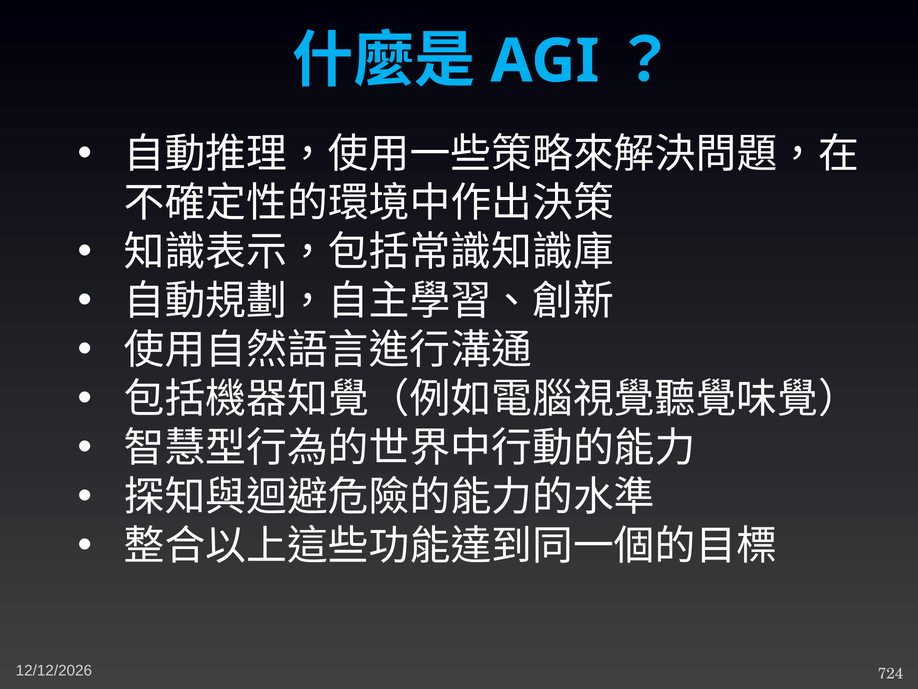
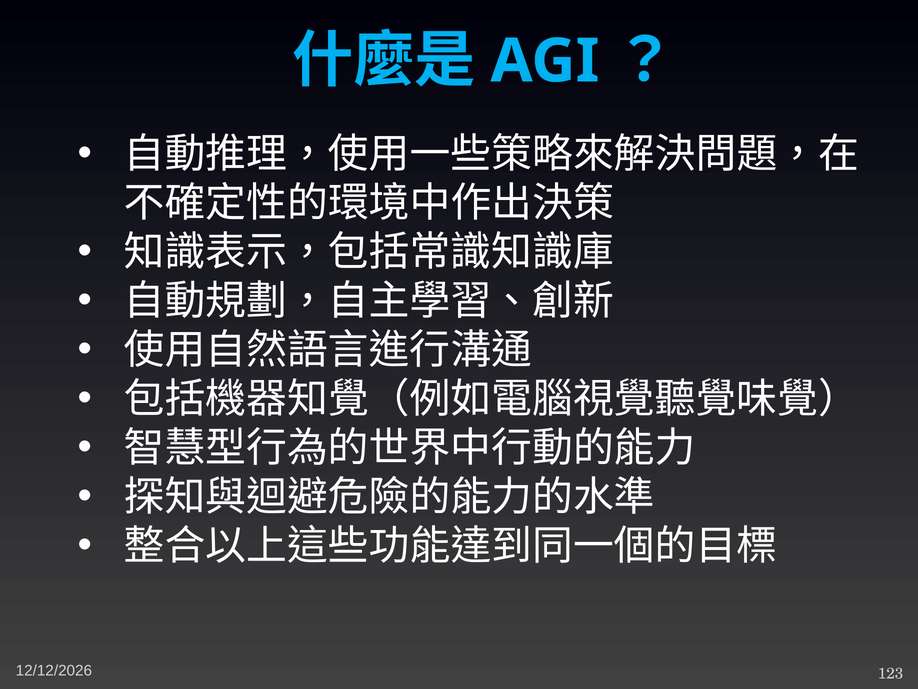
724: 724 -> 123 (891, 673)
